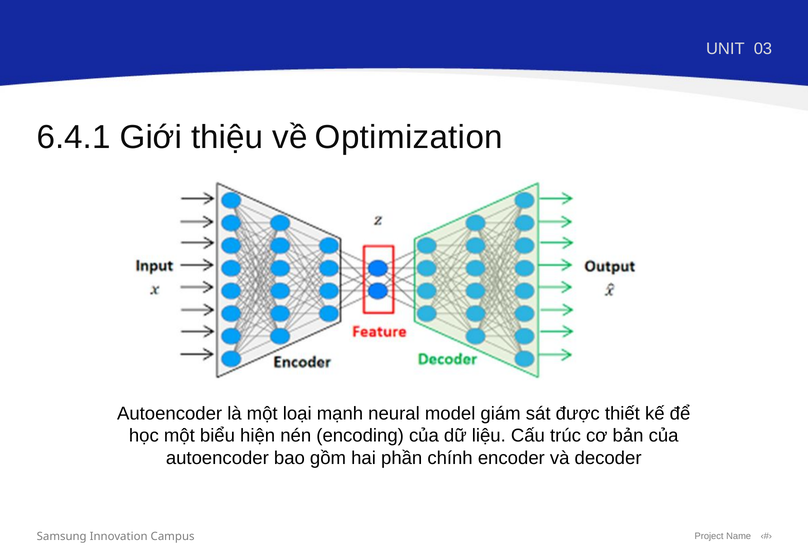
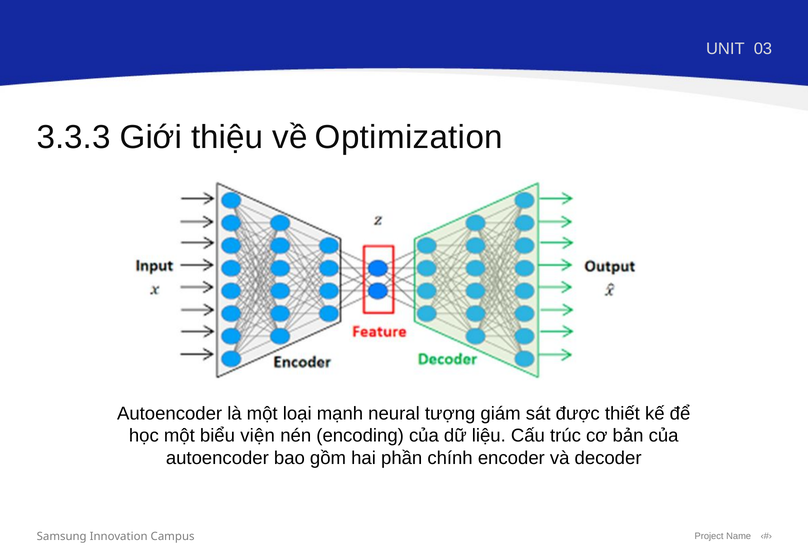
6.4.1: 6.4.1 -> 3.3.3 (74, 138)
model: model -> tượng (450, 414)
hiện: hiện -> viện (258, 436)
